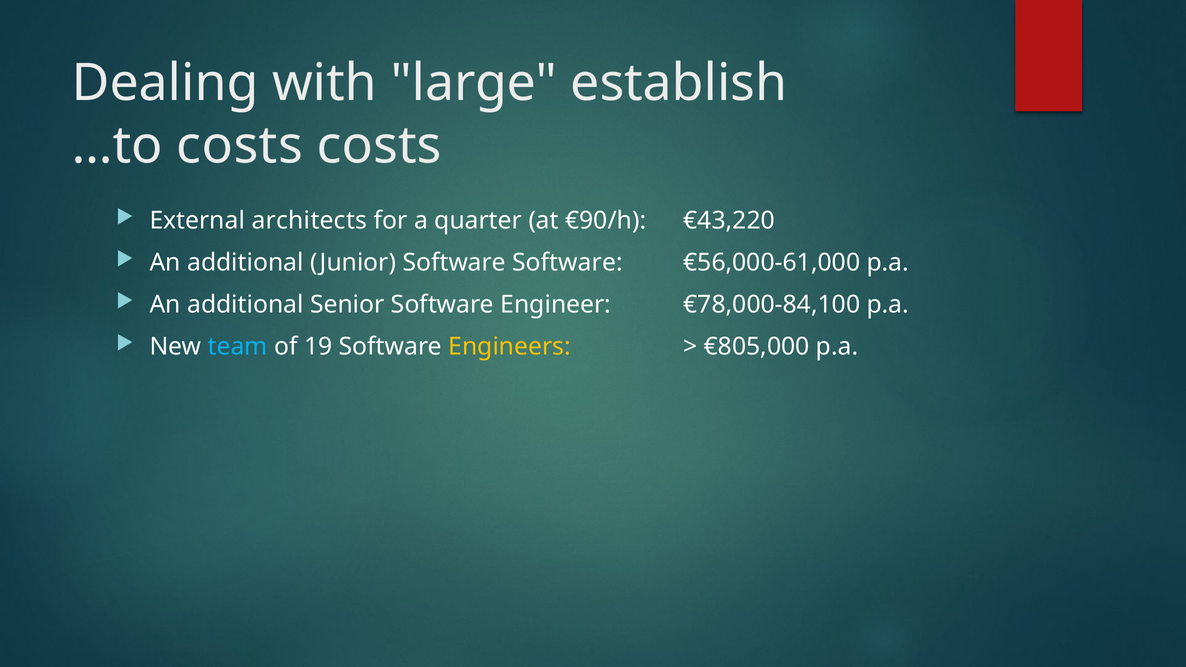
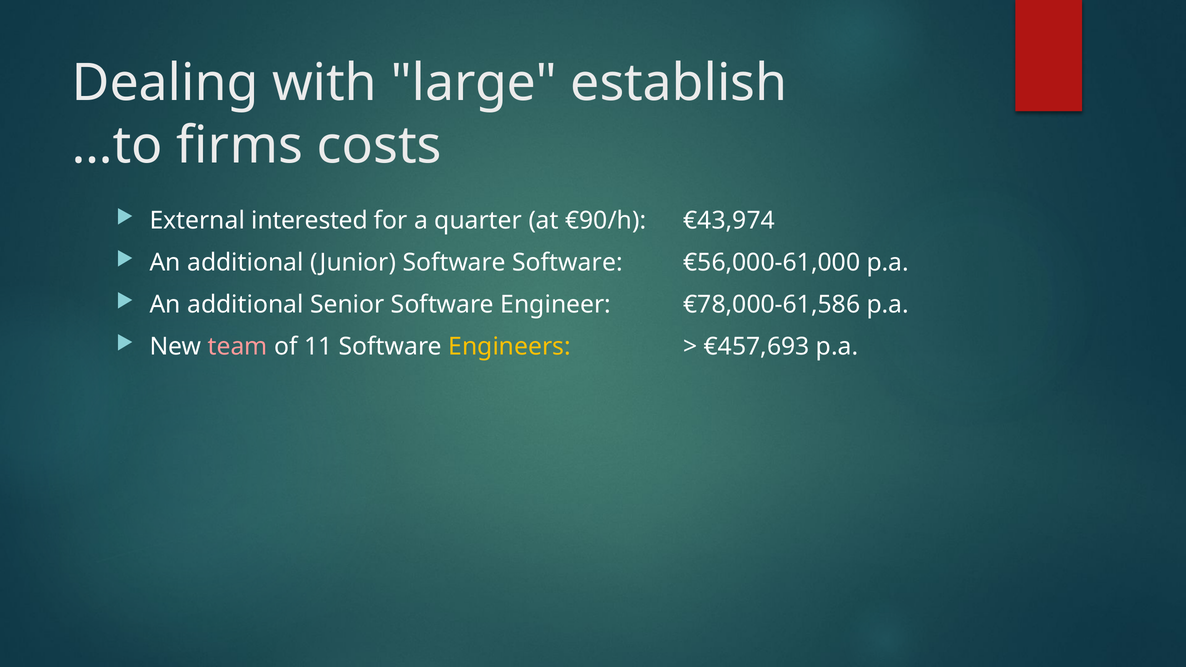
…to costs: costs -> firms (240, 146)
architects: architects -> interested (310, 221)
€43,220: €43,220 -> €43,974 (729, 221)
€78,000-84,100: €78,000-84,100 -> €78,000-61,586 (772, 305)
team colour: light blue -> pink (238, 347)
19: 19 -> 11 (318, 347)
€805,000: €805,000 -> €457,693 (757, 347)
